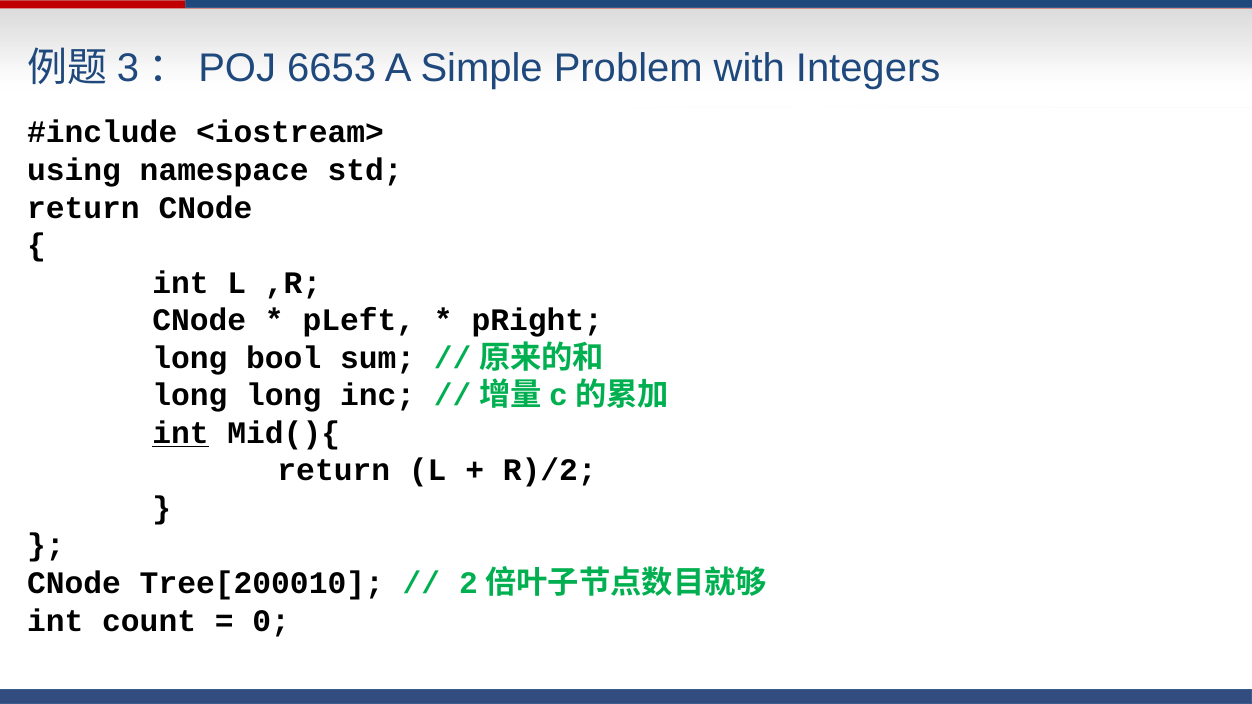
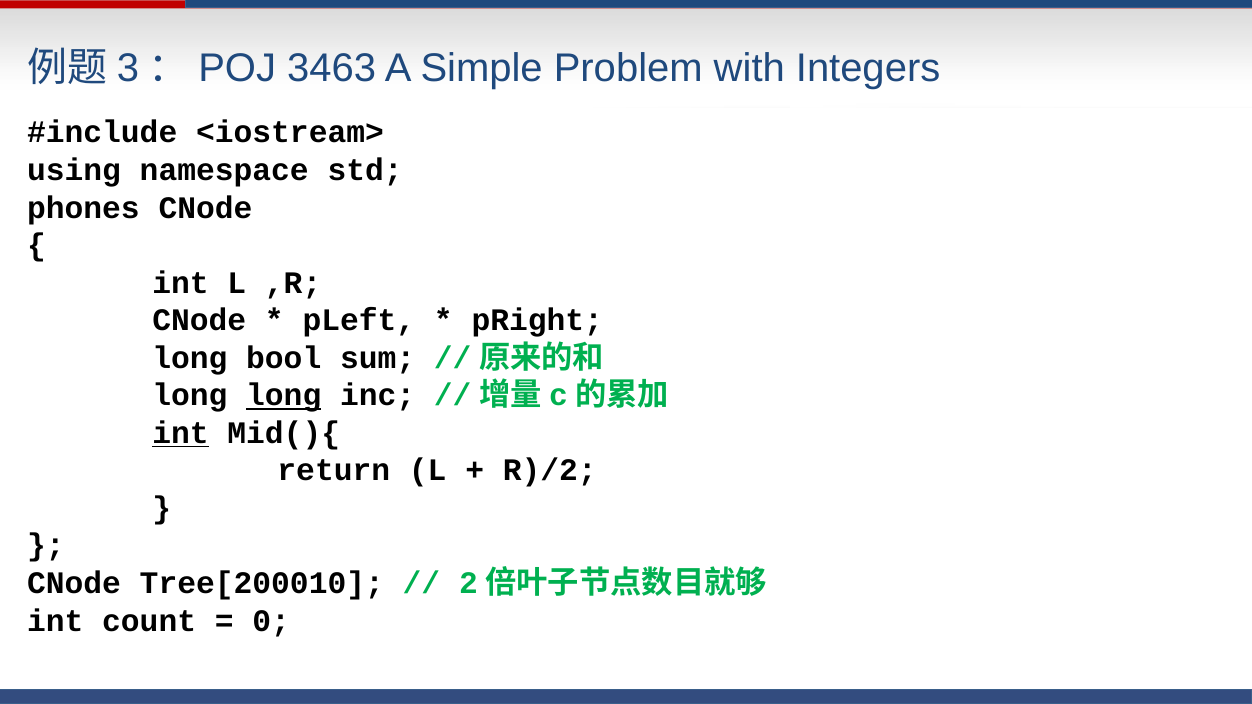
6653: 6653 -> 3463 (332, 68)
return: return -> phones (83, 208)
long underline: none -> present (284, 396)
